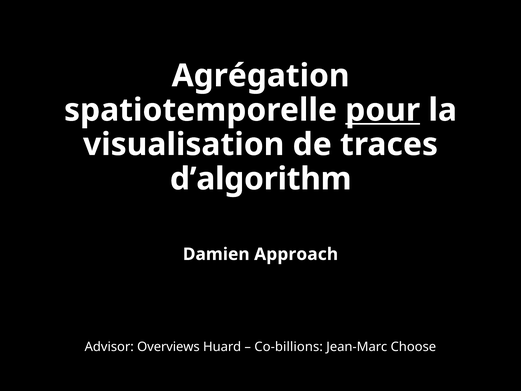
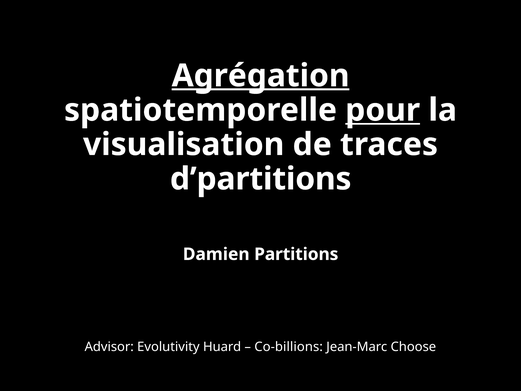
Agrégation underline: none -> present (261, 76)
d’algorithm: d’algorithm -> d’partitions (261, 179)
Approach: Approach -> Partitions (296, 254)
Overviews: Overviews -> Evolutivity (168, 347)
